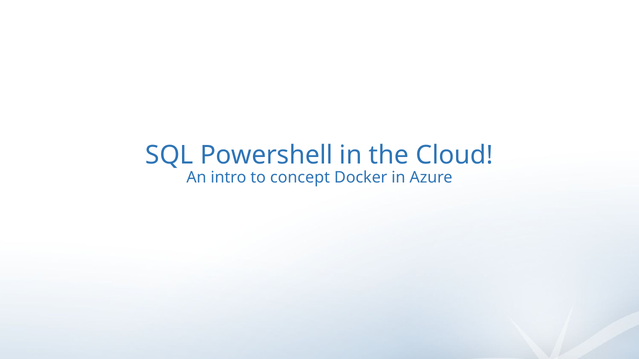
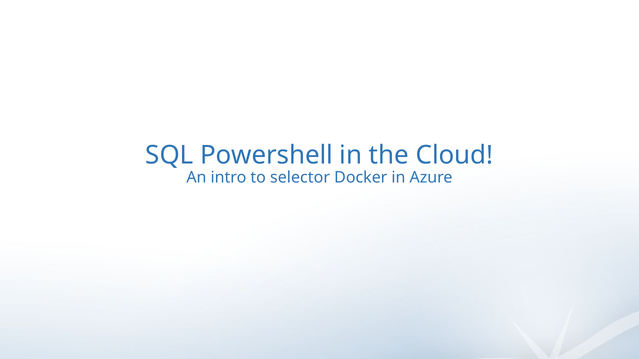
concept: concept -> selector (300, 178)
